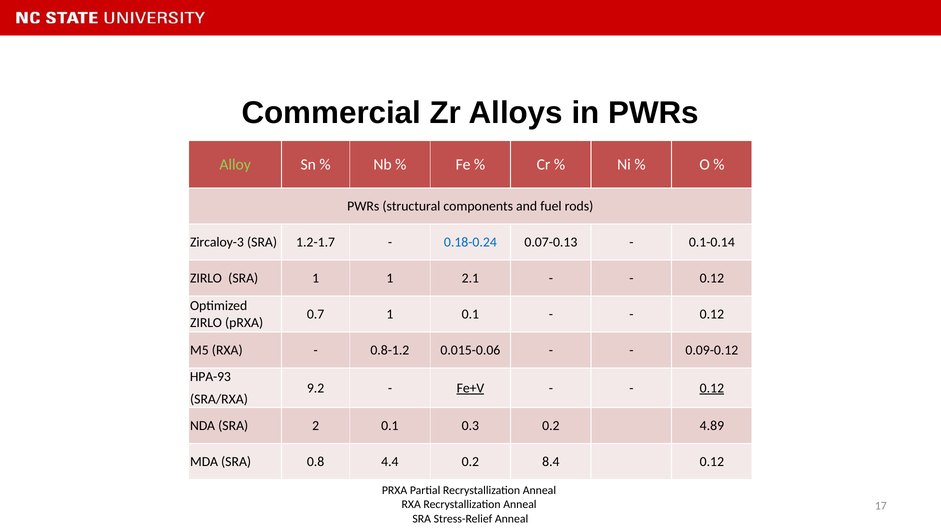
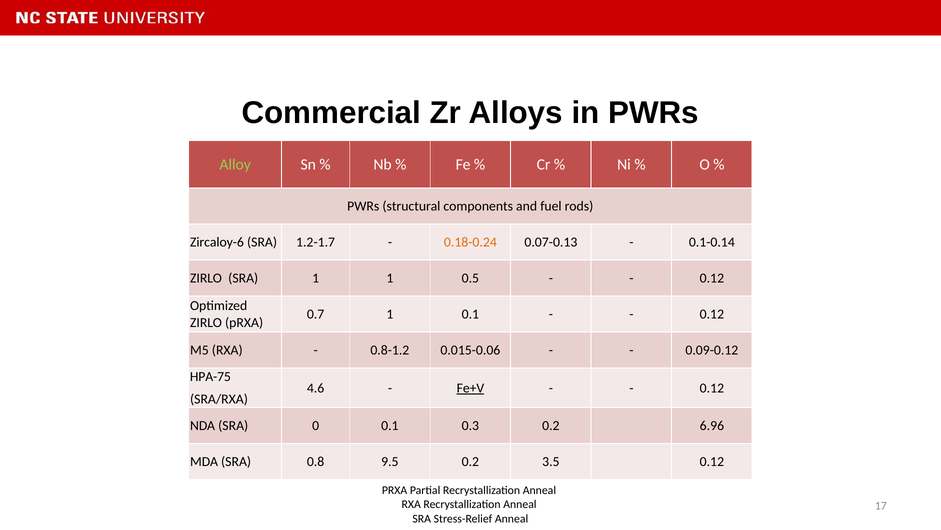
Zircaloy-3: Zircaloy-3 -> Zircaloy-6 (217, 242)
0.18-0.24 colour: blue -> orange (470, 242)
2.1: 2.1 -> 0.5 (470, 278)
HPA-93: HPA-93 -> HPA-75 (210, 376)
9.2: 9.2 -> 4.6 (316, 388)
0.12 underline: present -> none (712, 388)
2: 2 -> 0 (316, 425)
4.89: 4.89 -> 6.96 (712, 425)
4.4: 4.4 -> 9.5 (390, 461)
8.4: 8.4 -> 3.5 (551, 461)
